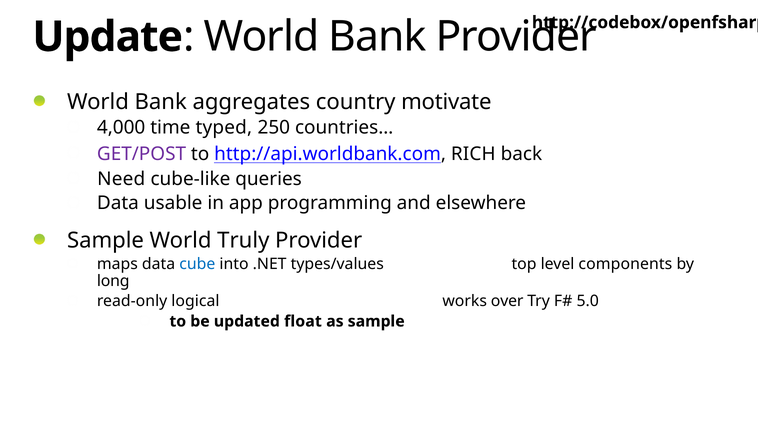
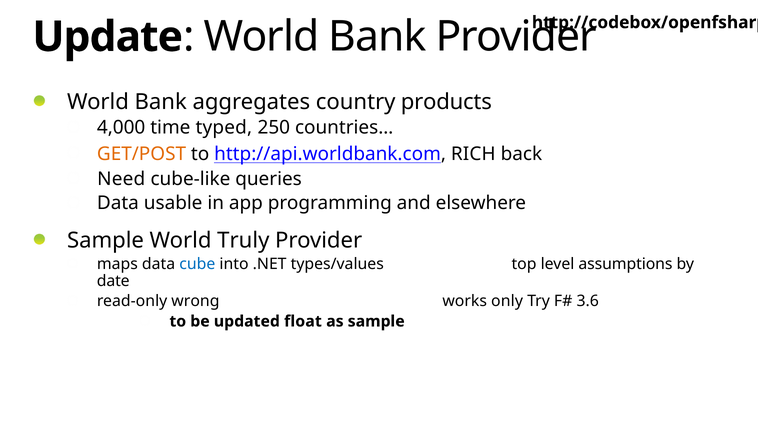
motivate: motivate -> products (446, 102)
GET/POST colour: purple -> orange (142, 154)
components: components -> assumptions (625, 264)
long: long -> date (113, 281)
logical: logical -> wrong (195, 302)
over: over -> only (507, 302)
5.0: 5.0 -> 3.6 (588, 302)
